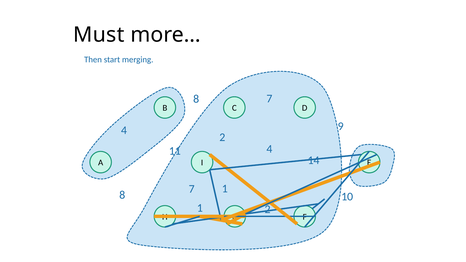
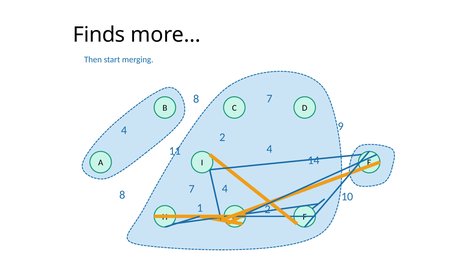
Must: Must -> Finds (99, 35)
7 1: 1 -> 4 (225, 189)
